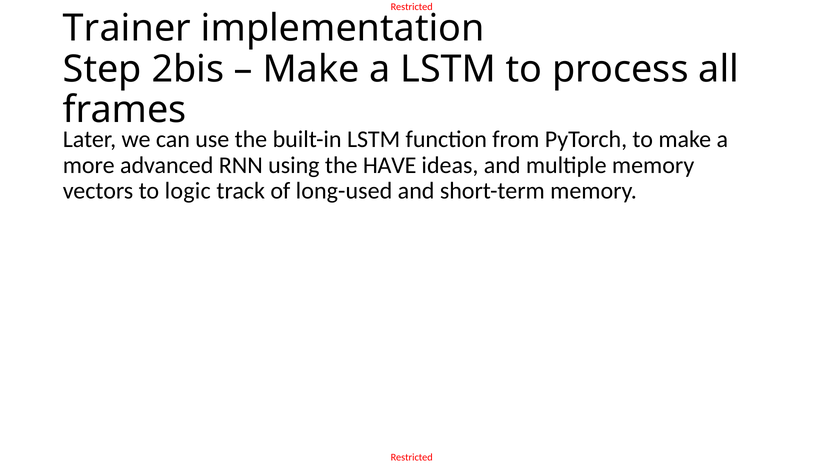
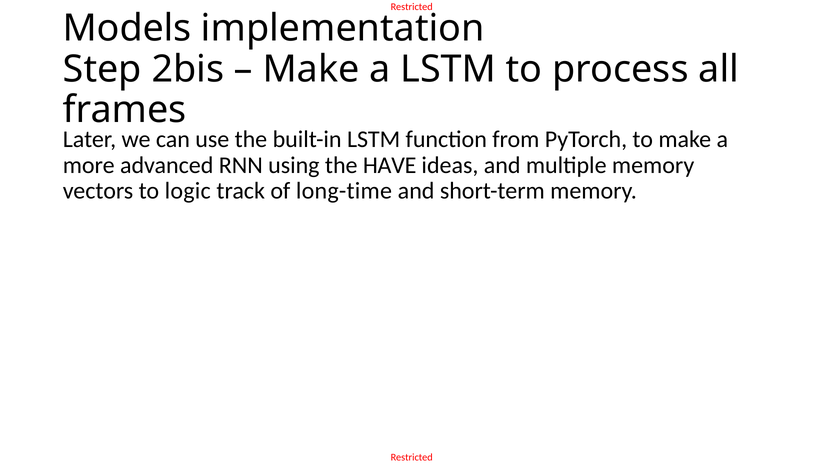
Trainer: Trainer -> Models (127, 28)
long-used: long-used -> long-time (344, 191)
